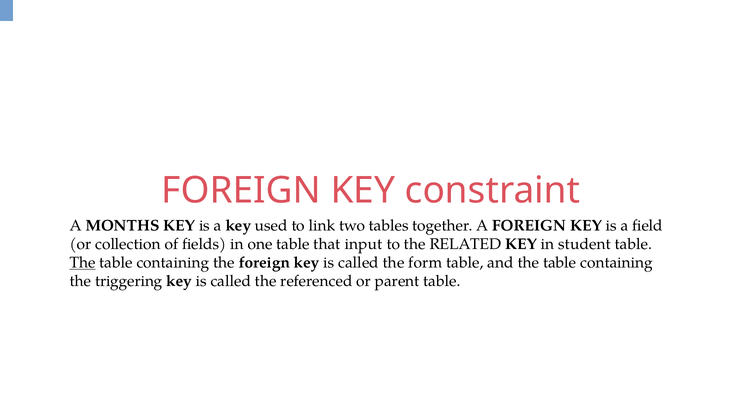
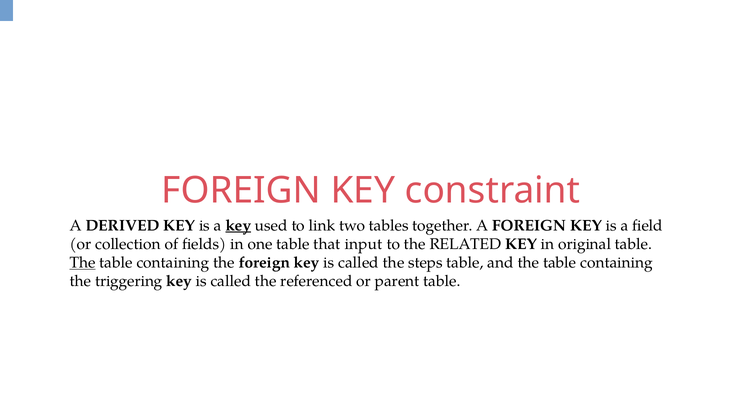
MONTHS: MONTHS -> DERIVED (123, 226)
key underline: none -> present (238, 226)
student: student -> original (585, 244)
form: form -> steps (425, 263)
